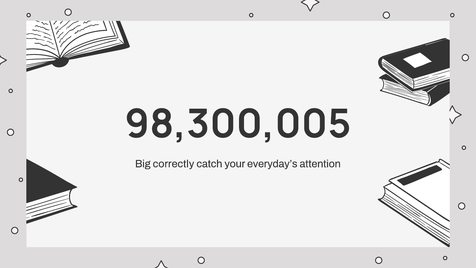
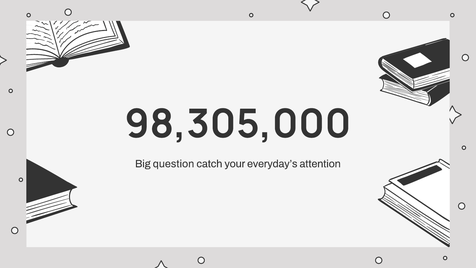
98,300,005: 98,300,005 -> 98,305,000 (238, 124)
correctly: correctly -> question (173, 164)
